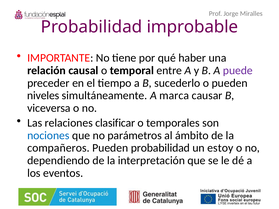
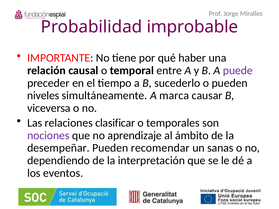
nociones colour: blue -> purple (48, 136)
parámetros: parámetros -> aprendizaje (135, 136)
compañeros: compañeros -> desempeñar (58, 148)
Pueden probabilidad: probabilidad -> recomendar (160, 148)
estoy: estoy -> sanas (220, 148)
